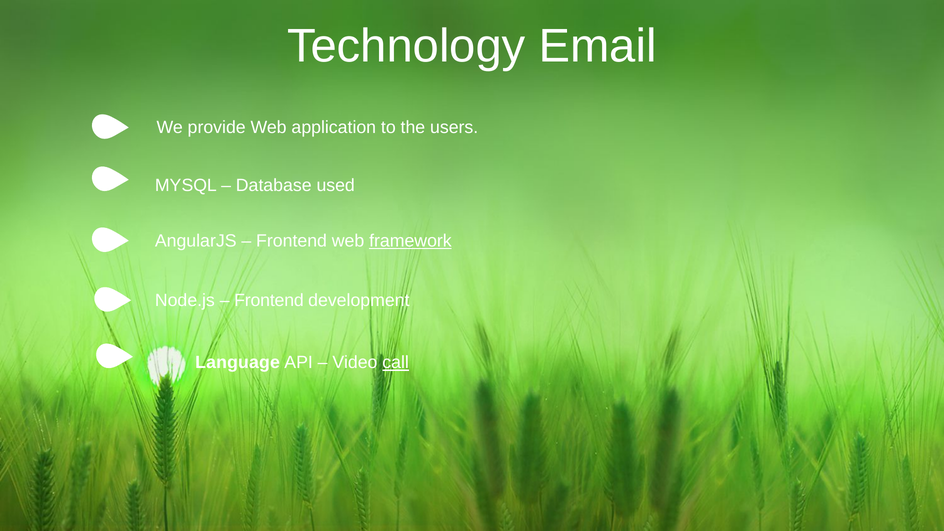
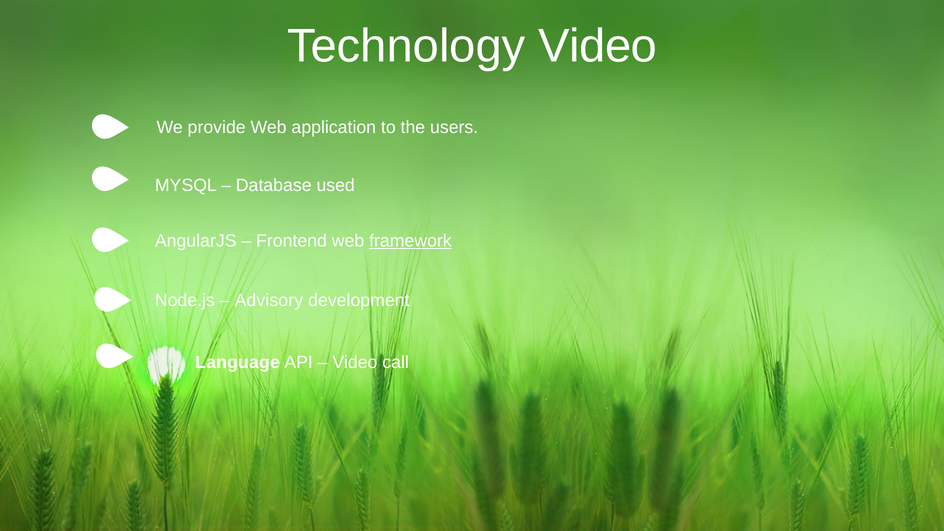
Technology Email: Email -> Video (598, 46)
Frontend: Frontend -> Advisory (269, 300)
call underline: present -> none (396, 363)
